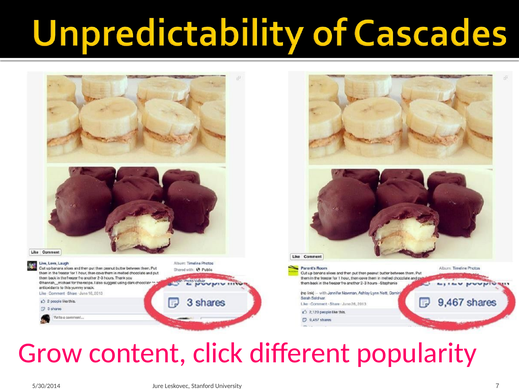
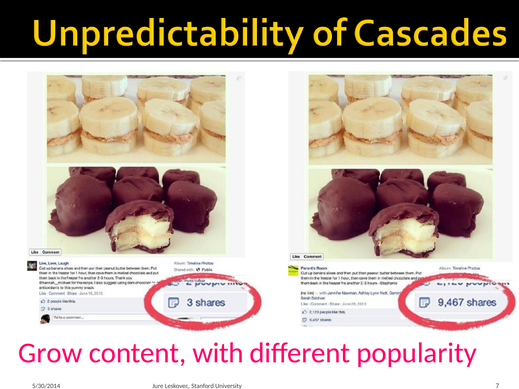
click: click -> with (218, 353)
